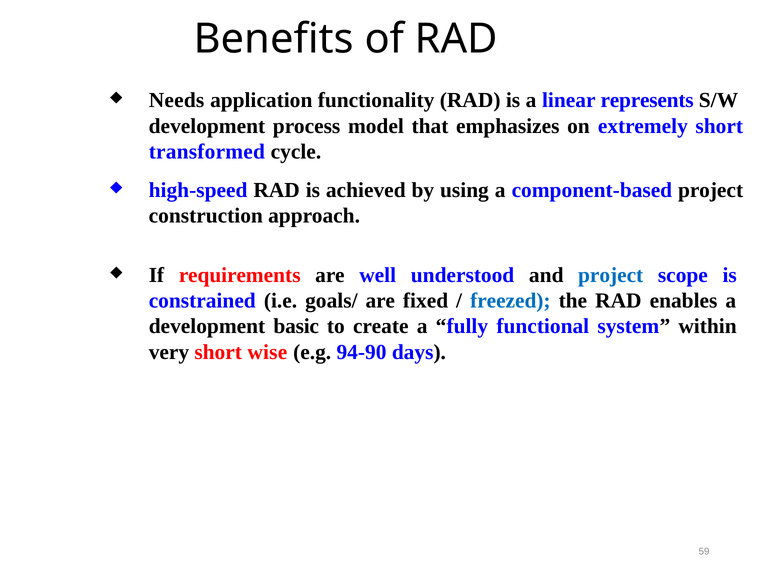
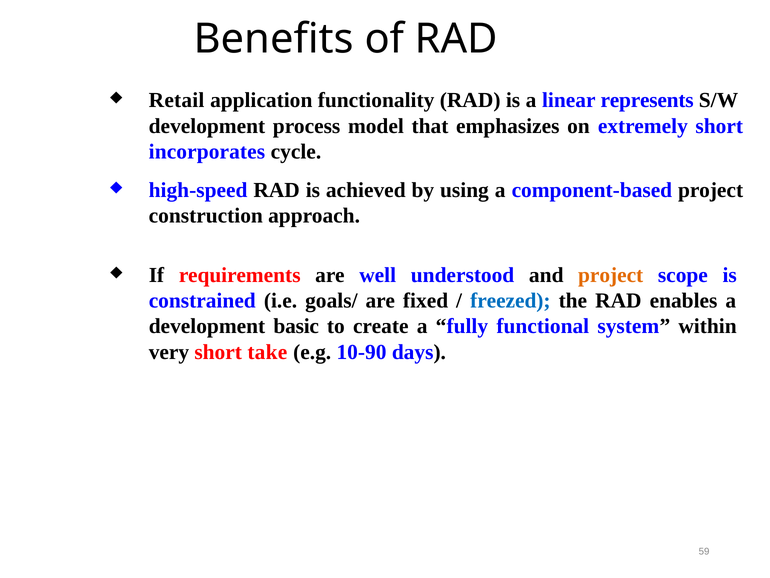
Needs: Needs -> Retail (177, 100)
transformed: transformed -> incorporates (207, 152)
project colour: blue -> orange (611, 275)
wise: wise -> take (267, 352)
94-90: 94-90 -> 10-90 (362, 352)
